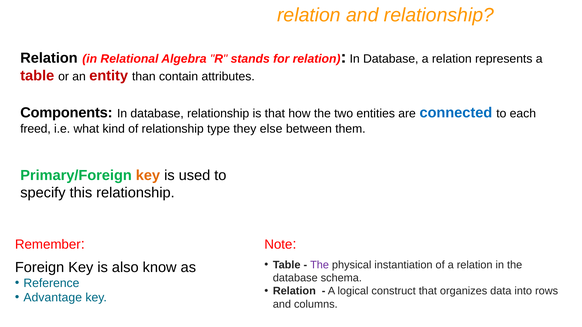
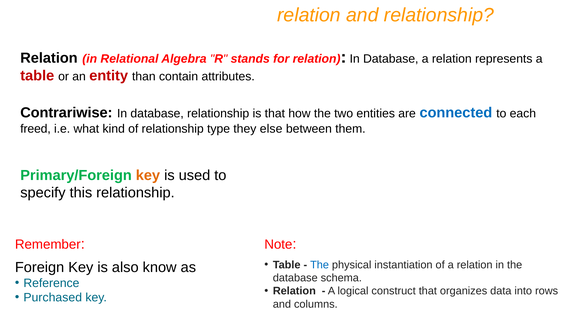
Components: Components -> Contrariwise (66, 113)
The colour: purple -> blue (320, 265)
Advantage: Advantage -> Purchased (53, 298)
